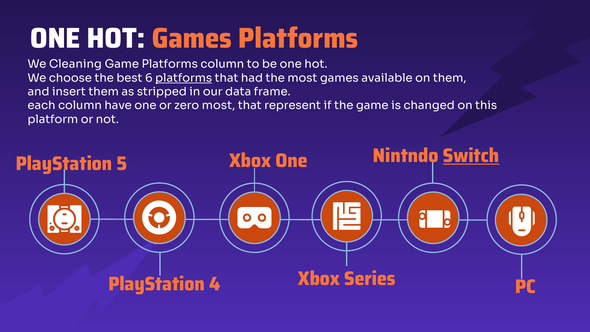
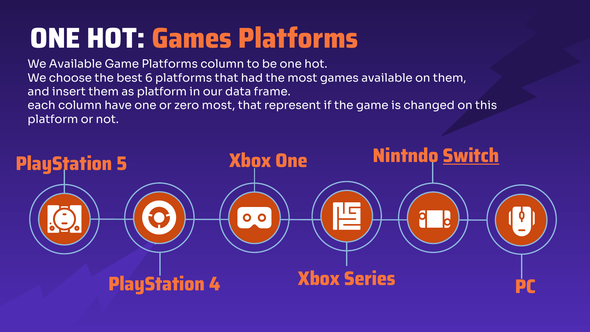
We Cleaning: Cleaning -> Available (75, 64)
platforms underline: present -> none (184, 78)
as stripped: stripped -> platform (162, 92)
